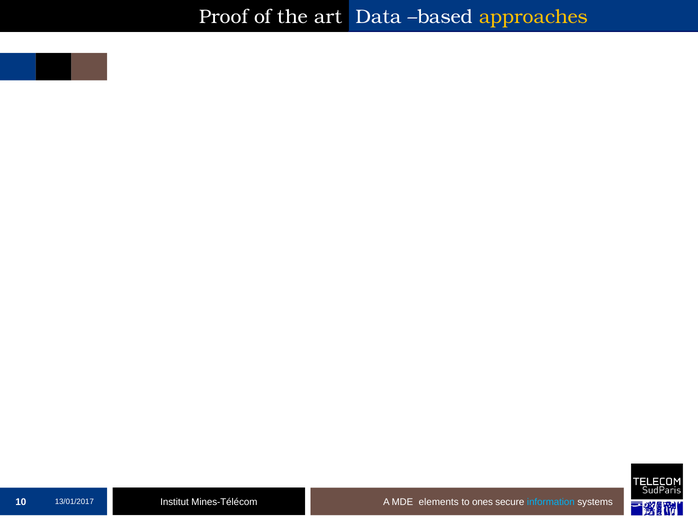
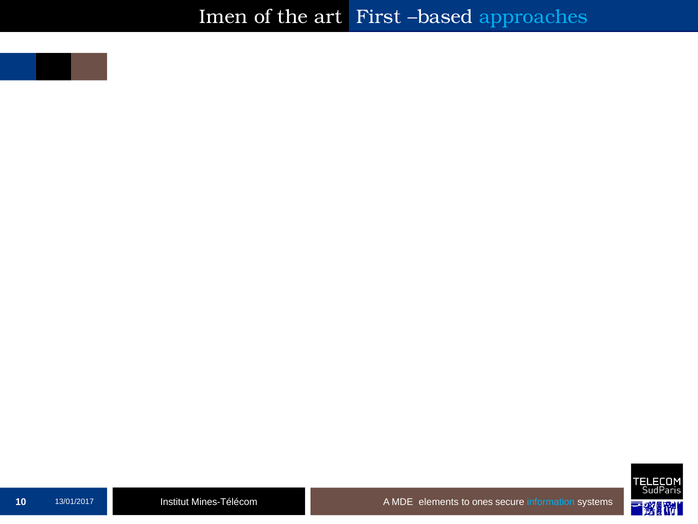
Proof: Proof -> Imen (223, 17)
Data: Data -> First (379, 17)
approaches colour: yellow -> light blue (534, 17)
